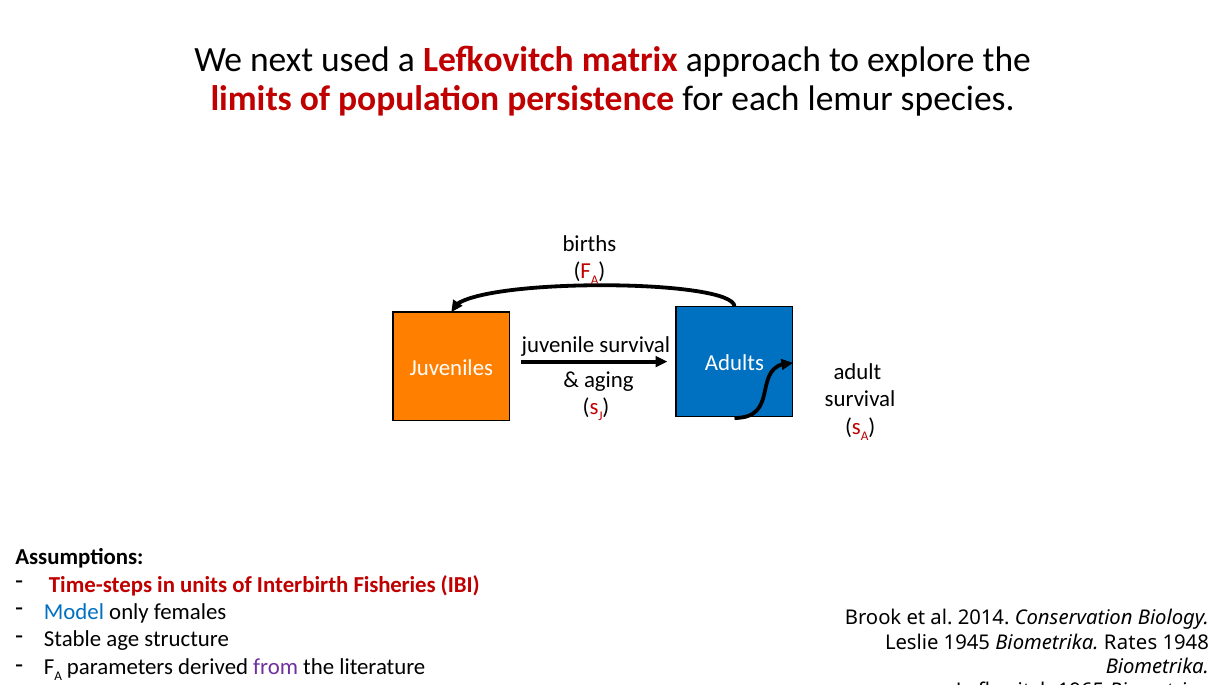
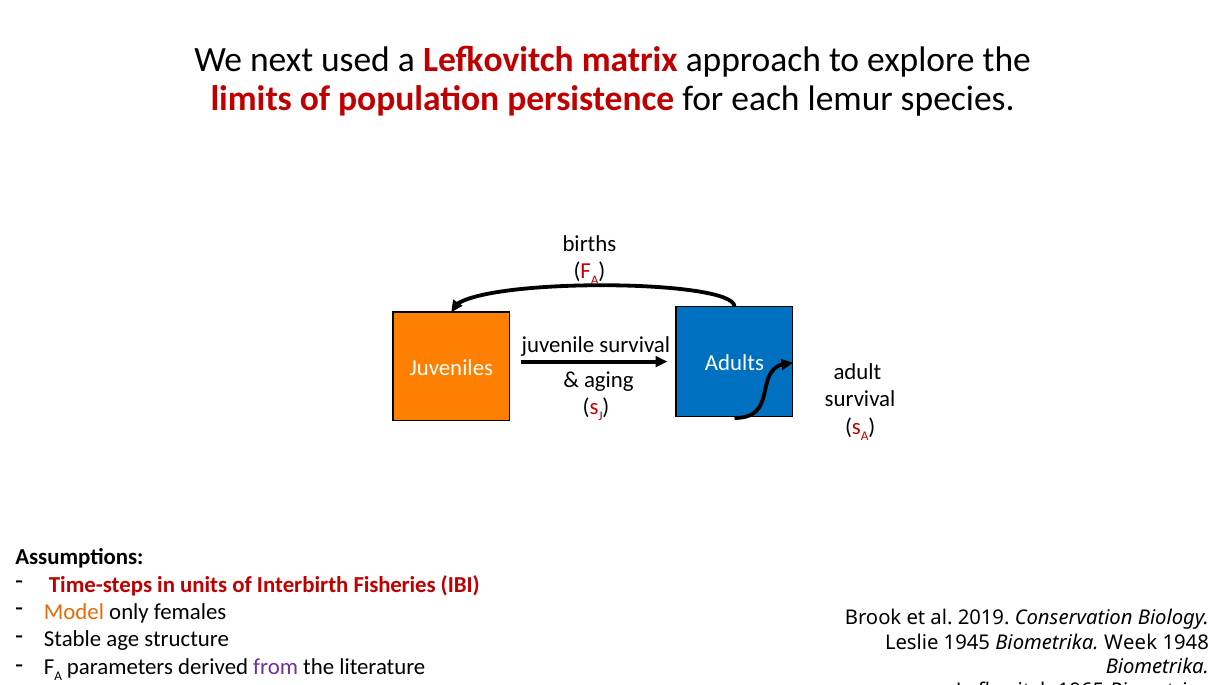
Model colour: blue -> orange (74, 612)
2014: 2014 -> 2019 (984, 618)
Rates: Rates -> Week (1131, 643)
